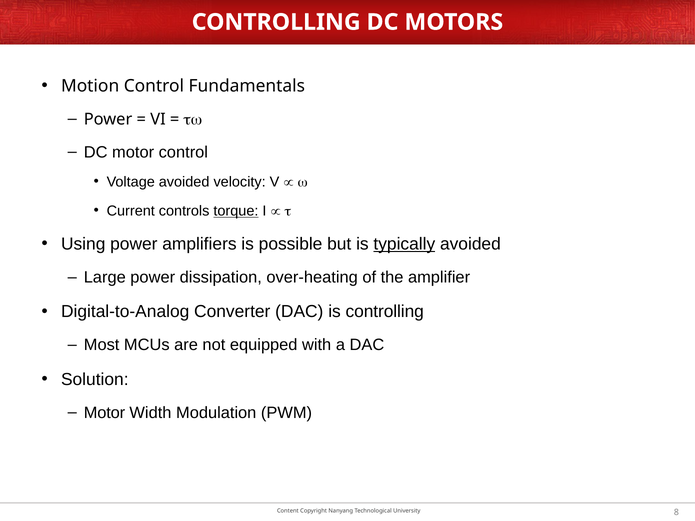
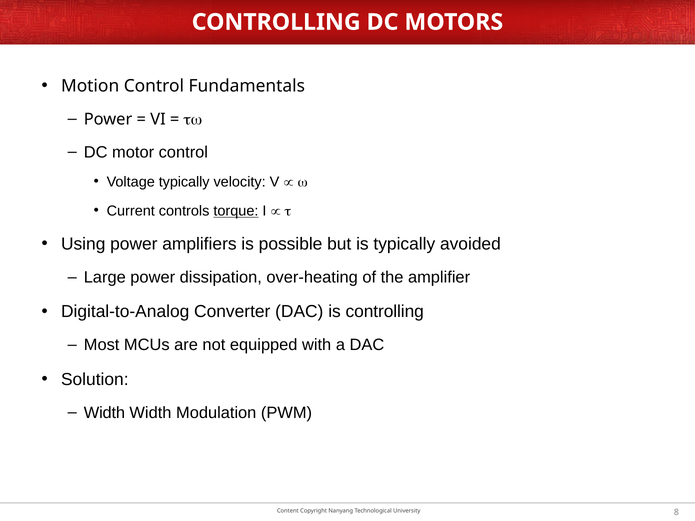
Voltage avoided: avoided -> typically (184, 182)
typically underline: present -> none (404, 244)
Motor: Motor -> Width (104, 413)
